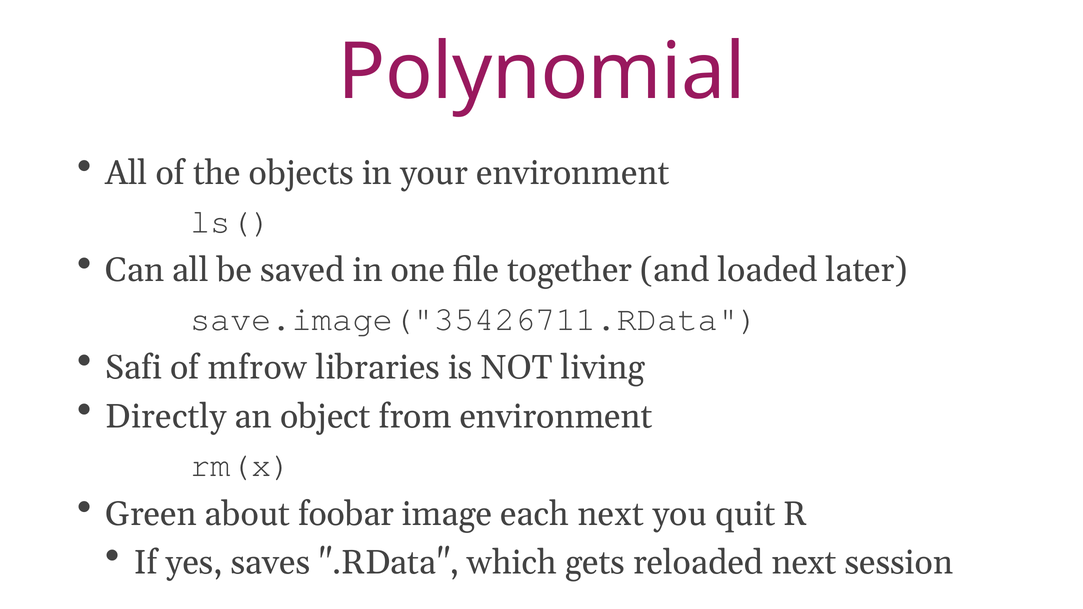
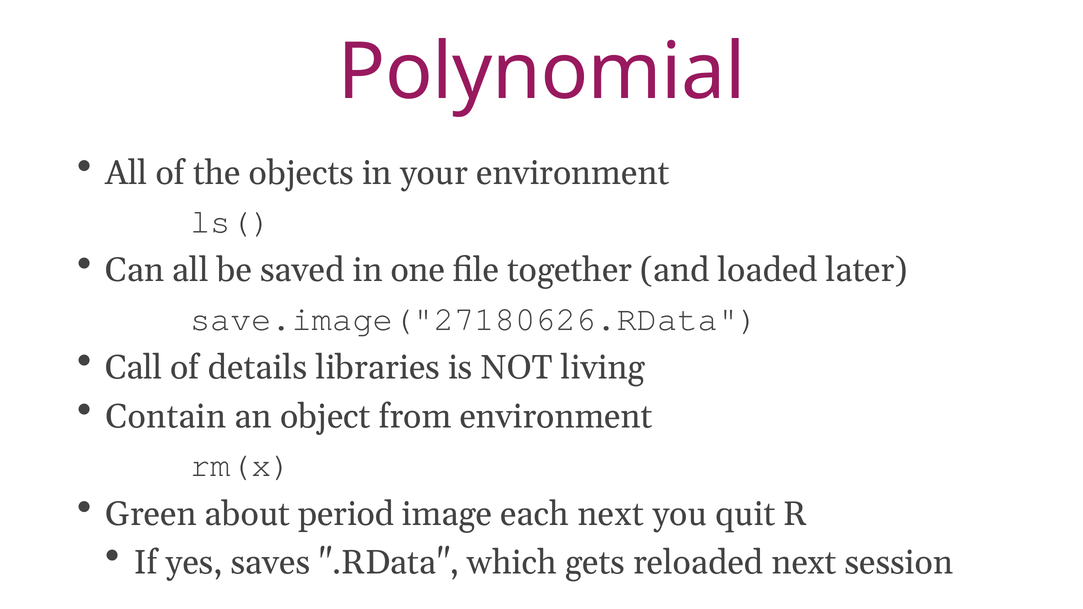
save.image("35426711.RData: save.image("35426711.RData -> save.image("27180626.RData (474, 319)
Safi: Safi -> Call (134, 368)
mfrow: mfrow -> details (258, 368)
Directly: Directly -> Contain (166, 417)
foobar: foobar -> period (346, 514)
